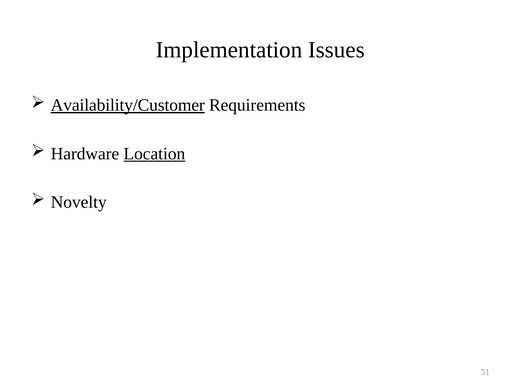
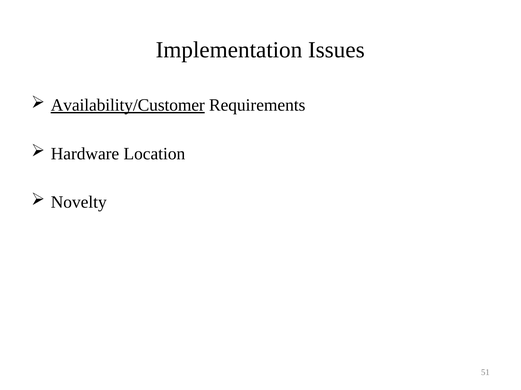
Location underline: present -> none (154, 154)
